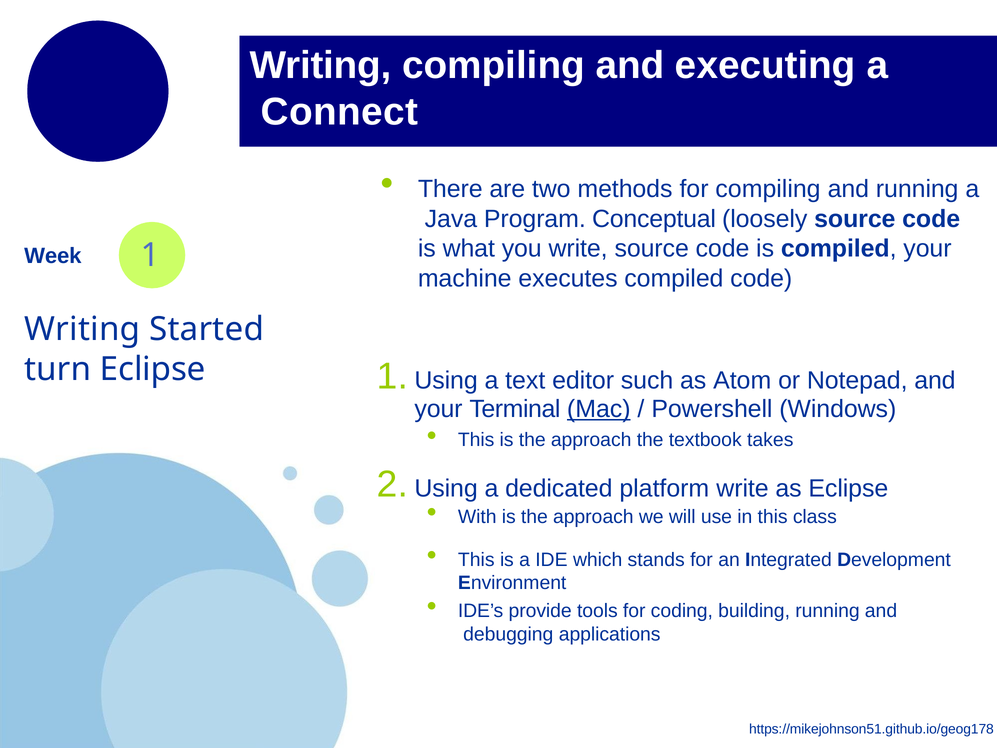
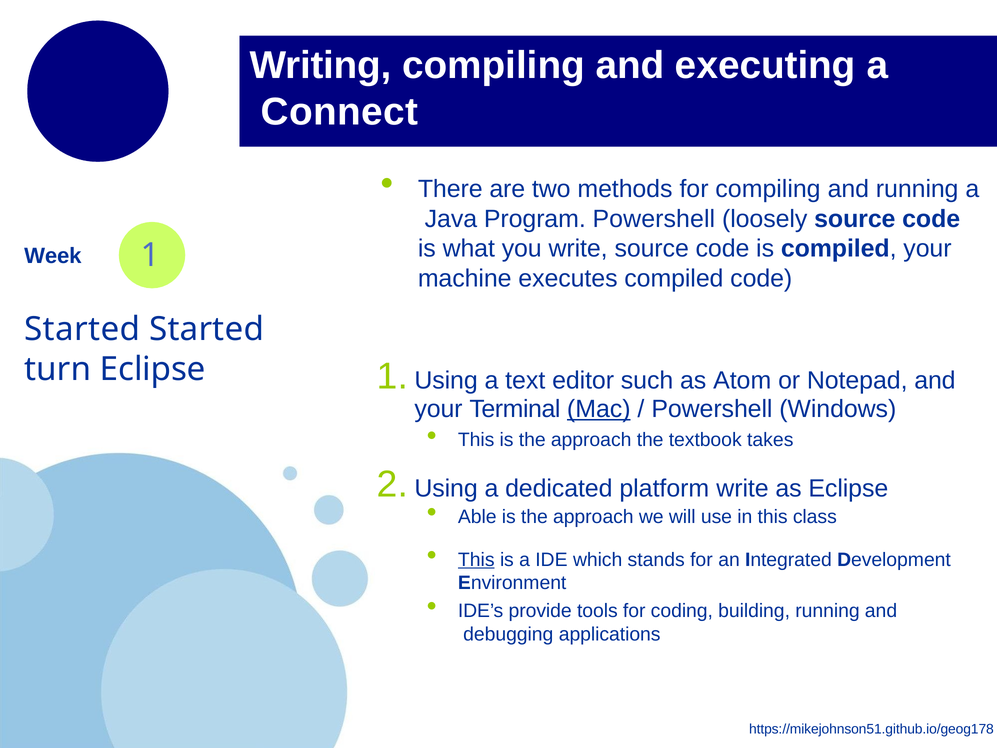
Program Conceptual: Conceptual -> Powershell (654, 219)
Writing: Writing -> Started (82, 329)
With: With -> Able (477, 517)
This underline: none -> present (476, 560)
